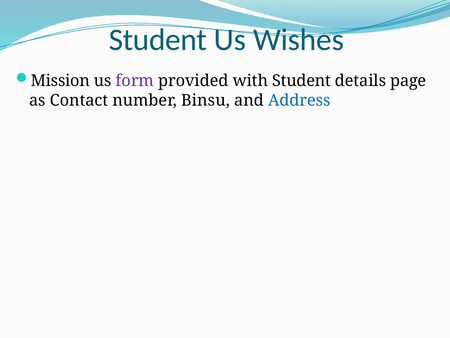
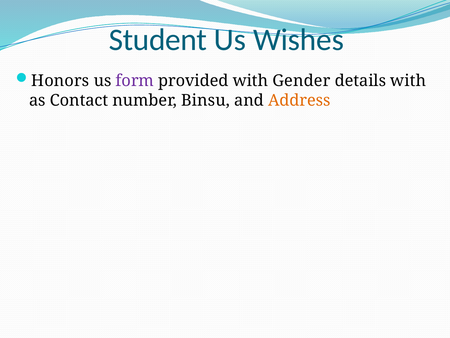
Mission: Mission -> Honors (60, 81)
with Student: Student -> Gender (301, 81)
details page: page -> with (408, 81)
Address colour: blue -> orange (299, 100)
